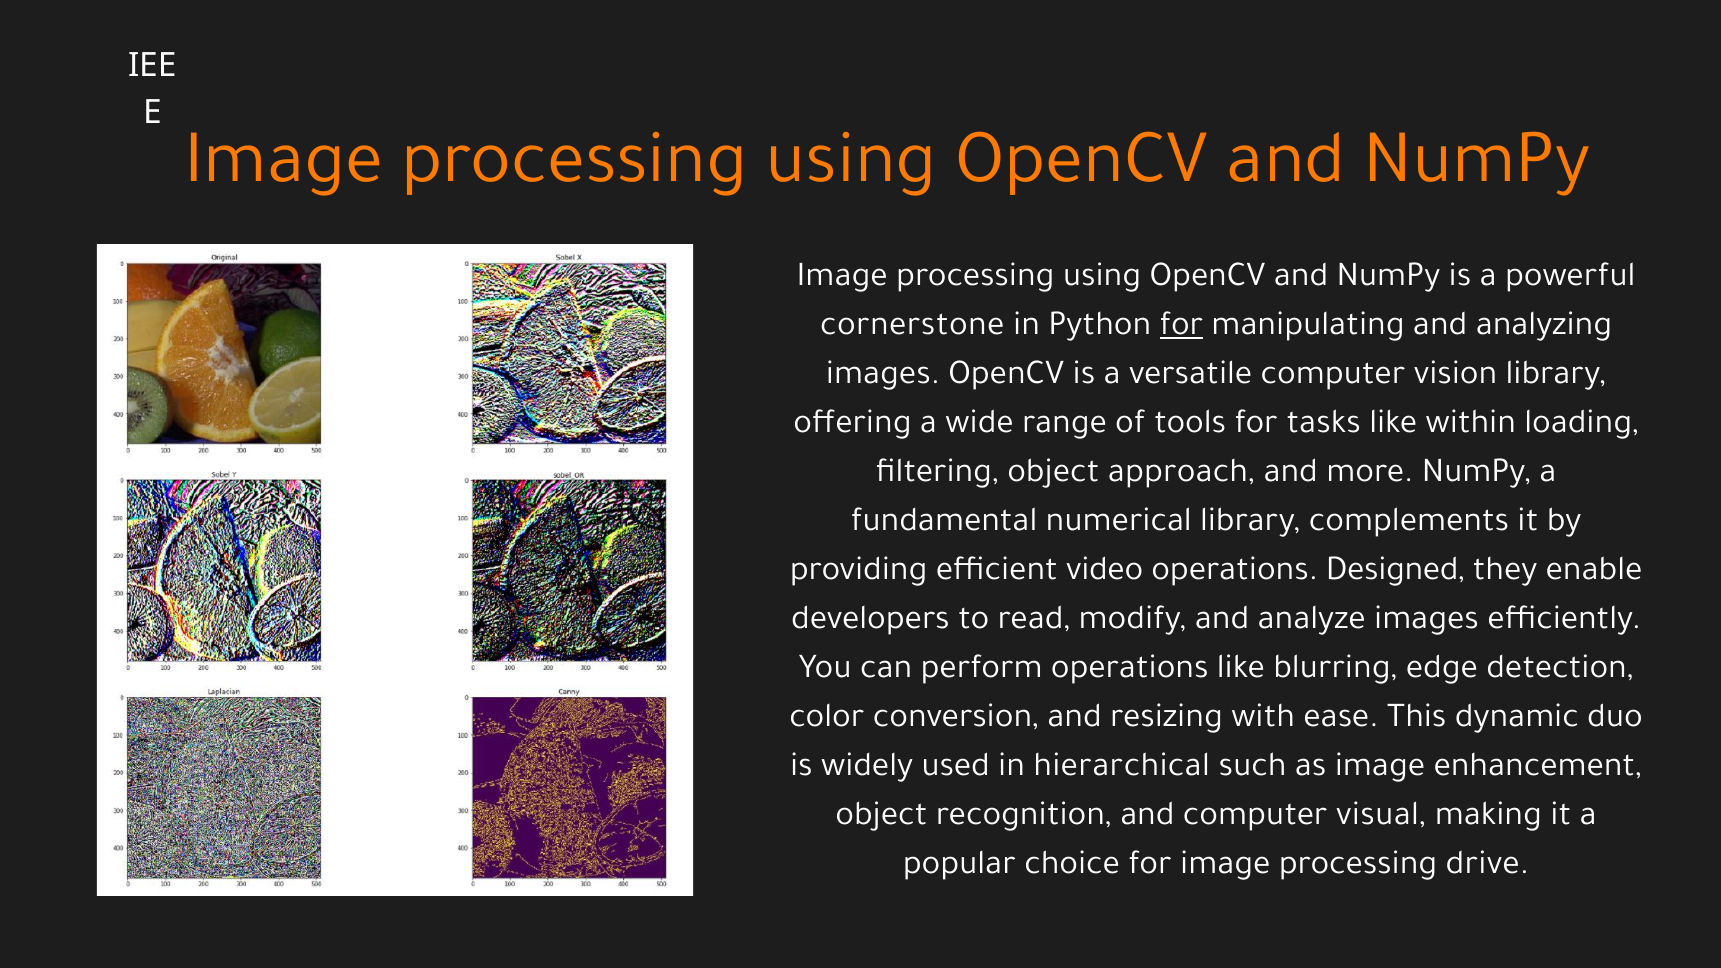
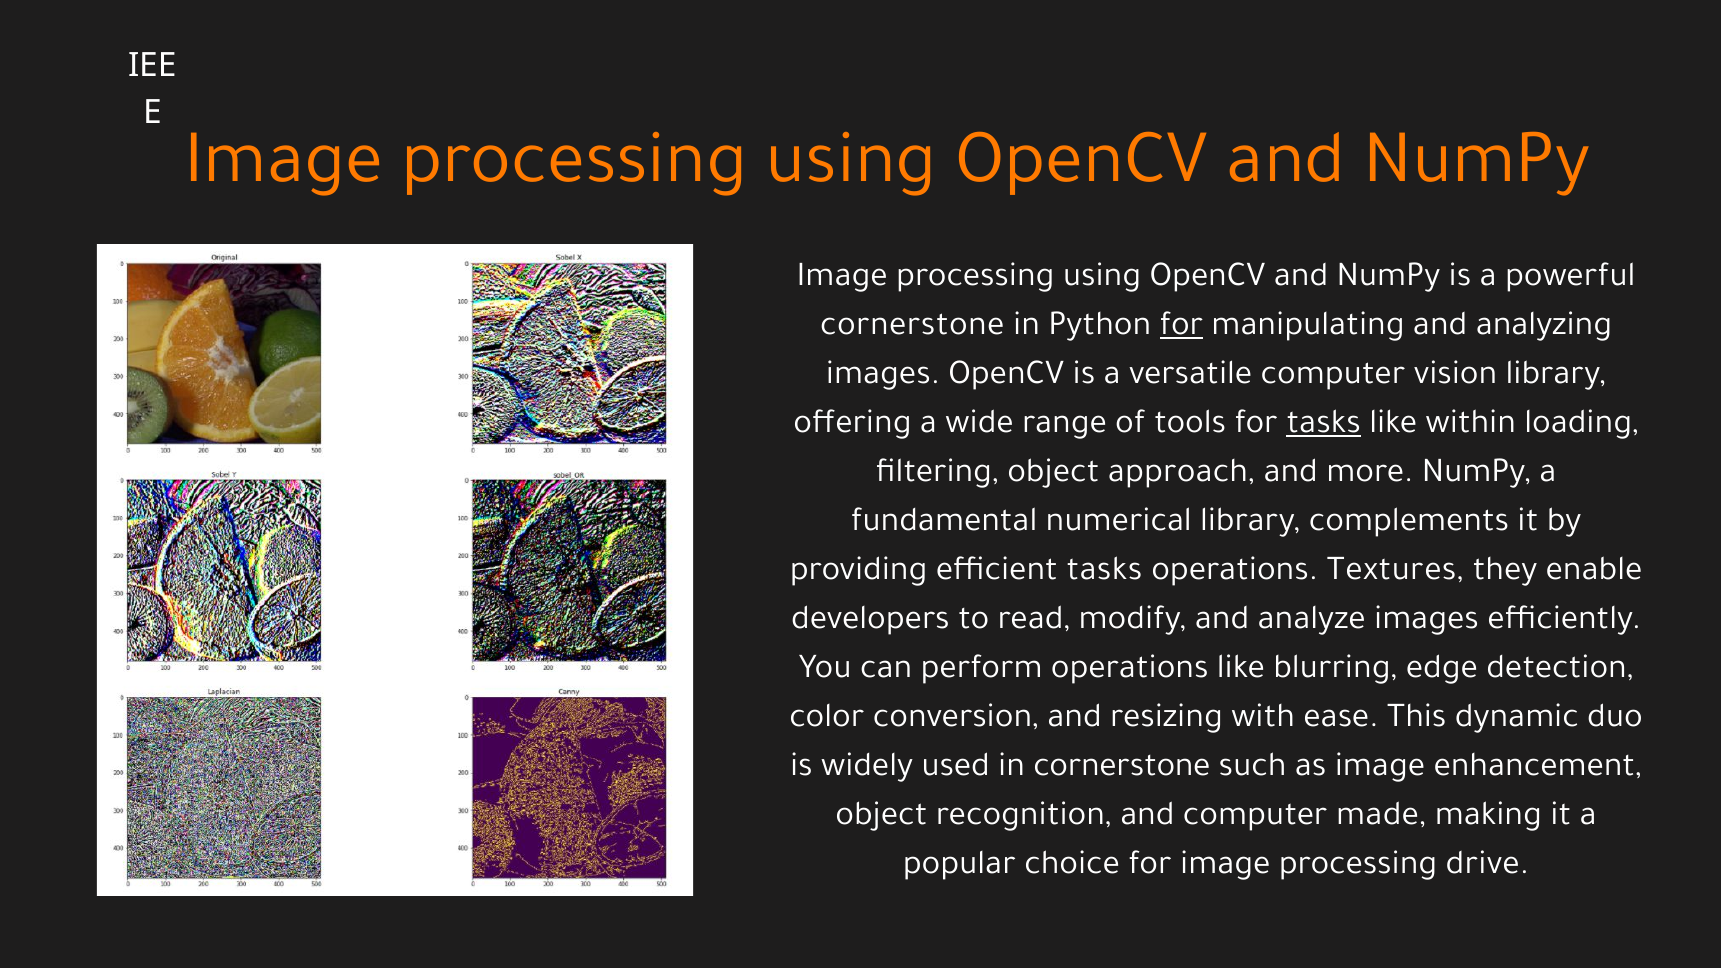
tasks underline: none -> present (1324, 421)
efficient video: video -> tasks (1104, 568)
Designed: Designed -> Textures (1395, 568)
in hierarchical: hierarchical -> cornerstone (1122, 764)
visual: visual -> made (1381, 813)
